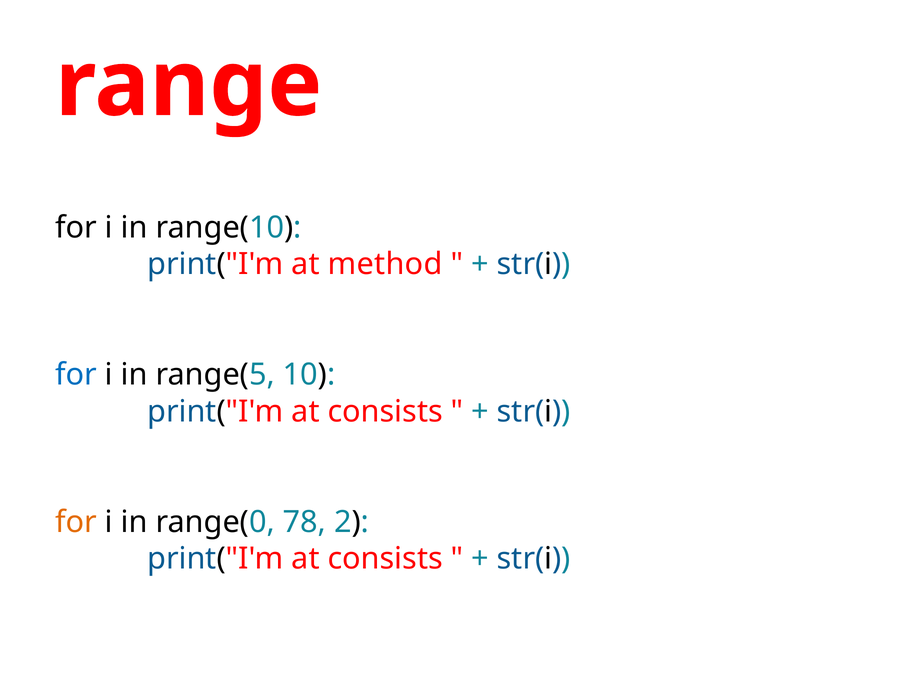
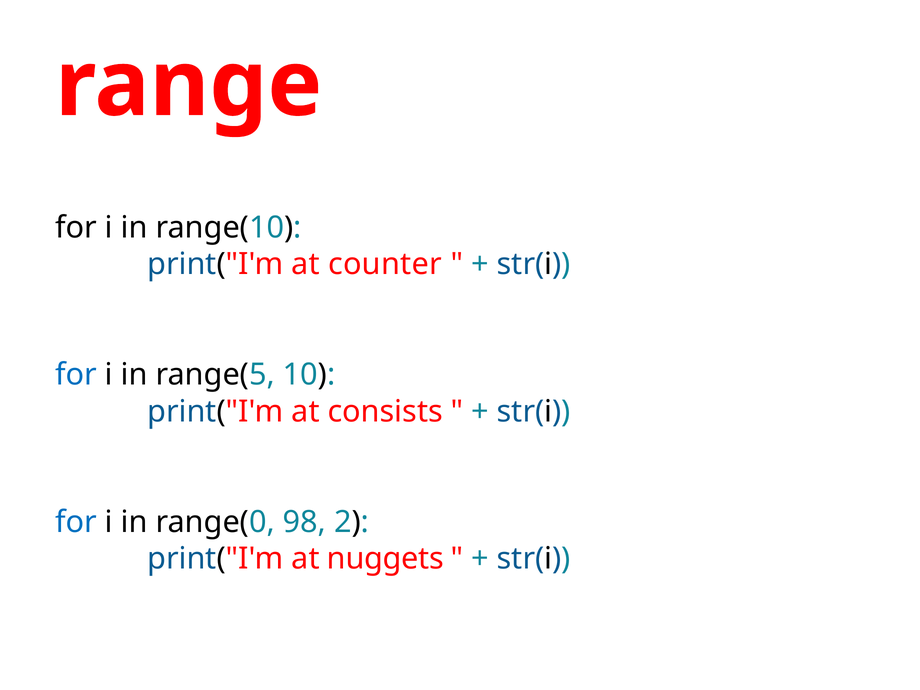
method: method -> counter (385, 264)
for colour: orange -> blue (76, 522)
78: 78 -> 98 (304, 522)
consists: consists -> nuggets (385, 559)
